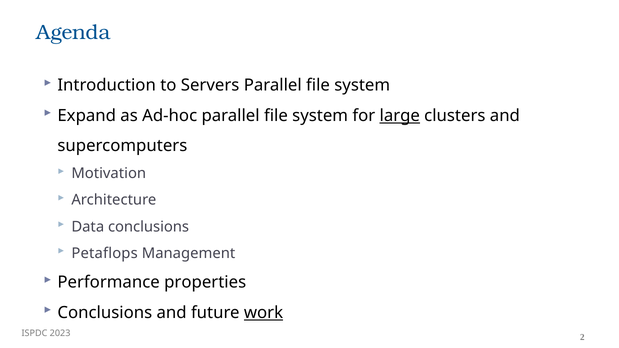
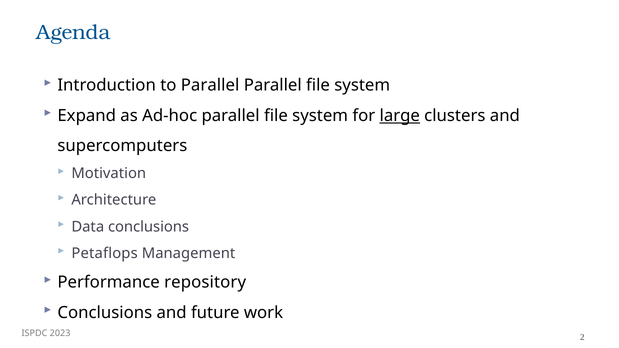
to Servers: Servers -> Parallel (210, 85)
properties: properties -> repository (205, 283)
work underline: present -> none (264, 313)
